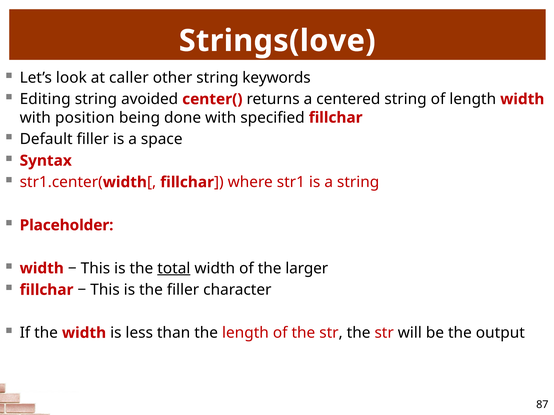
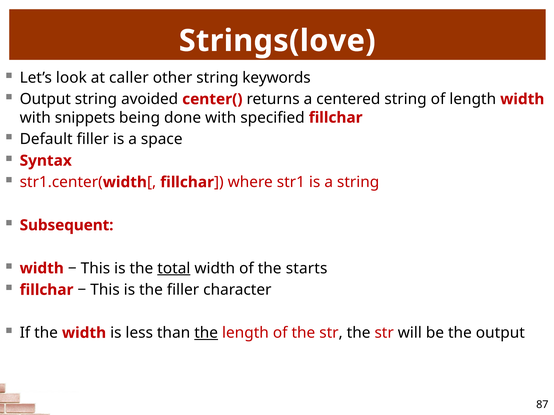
Editing: Editing -> Output (45, 99)
position: position -> snippets (85, 118)
Placeholder: Placeholder -> Subsequent (67, 225)
larger: larger -> starts (307, 269)
the underline: none -> present (206, 333)
